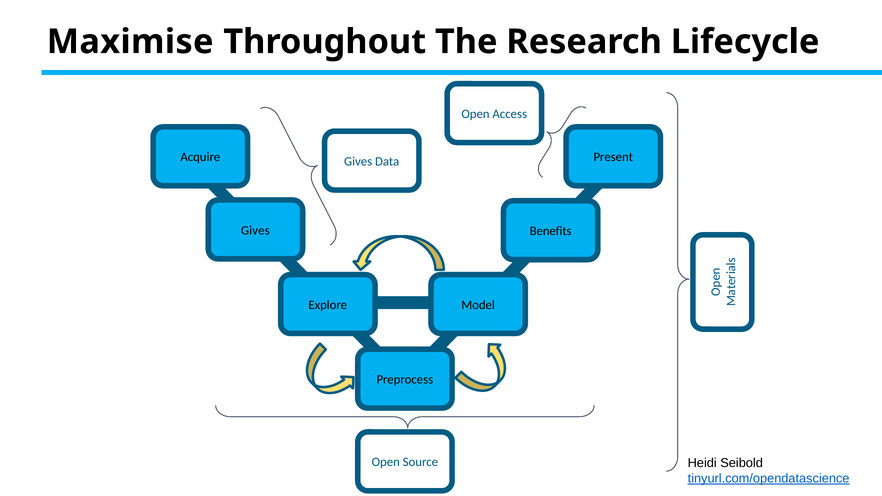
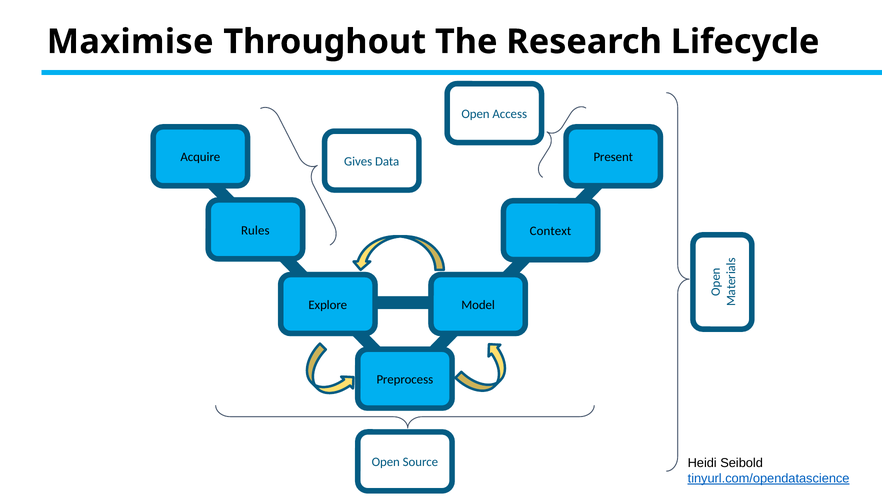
Gives: Gives -> Rules (255, 230)
Benefits: Benefits -> Context (550, 231)
